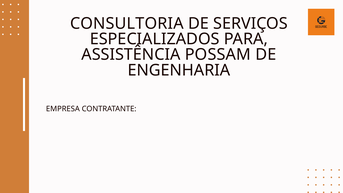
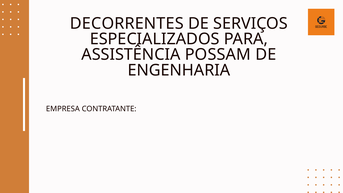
CONSULTORIA: CONSULTORIA -> DECORRENTES (127, 24)
